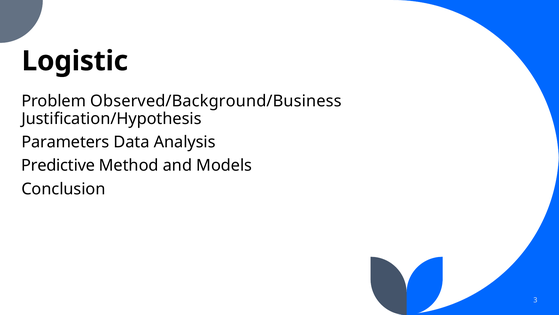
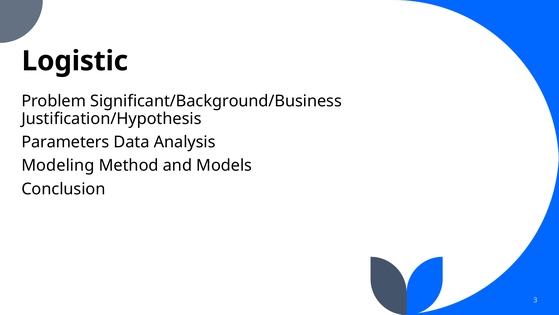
Observed/Background/Business: Observed/Background/Business -> Significant/Background/Business (216, 101)
Predictive: Predictive -> Modeling (58, 165)
